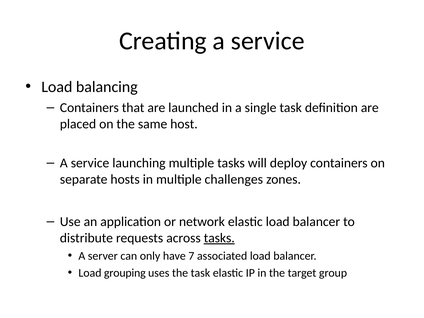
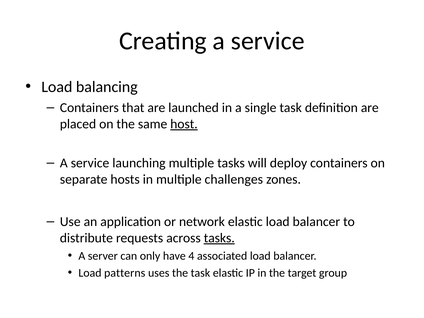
host underline: none -> present (184, 124)
7: 7 -> 4 (191, 256)
grouping: grouping -> patterns (125, 273)
